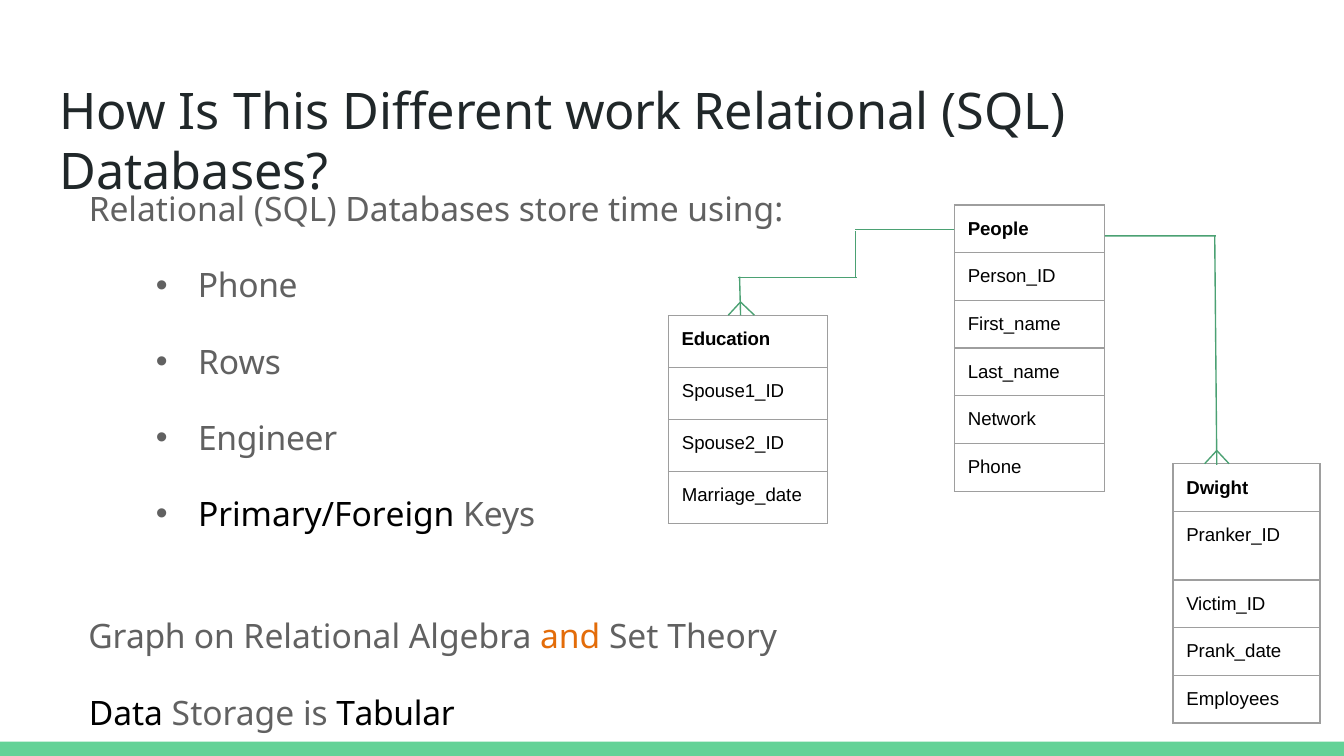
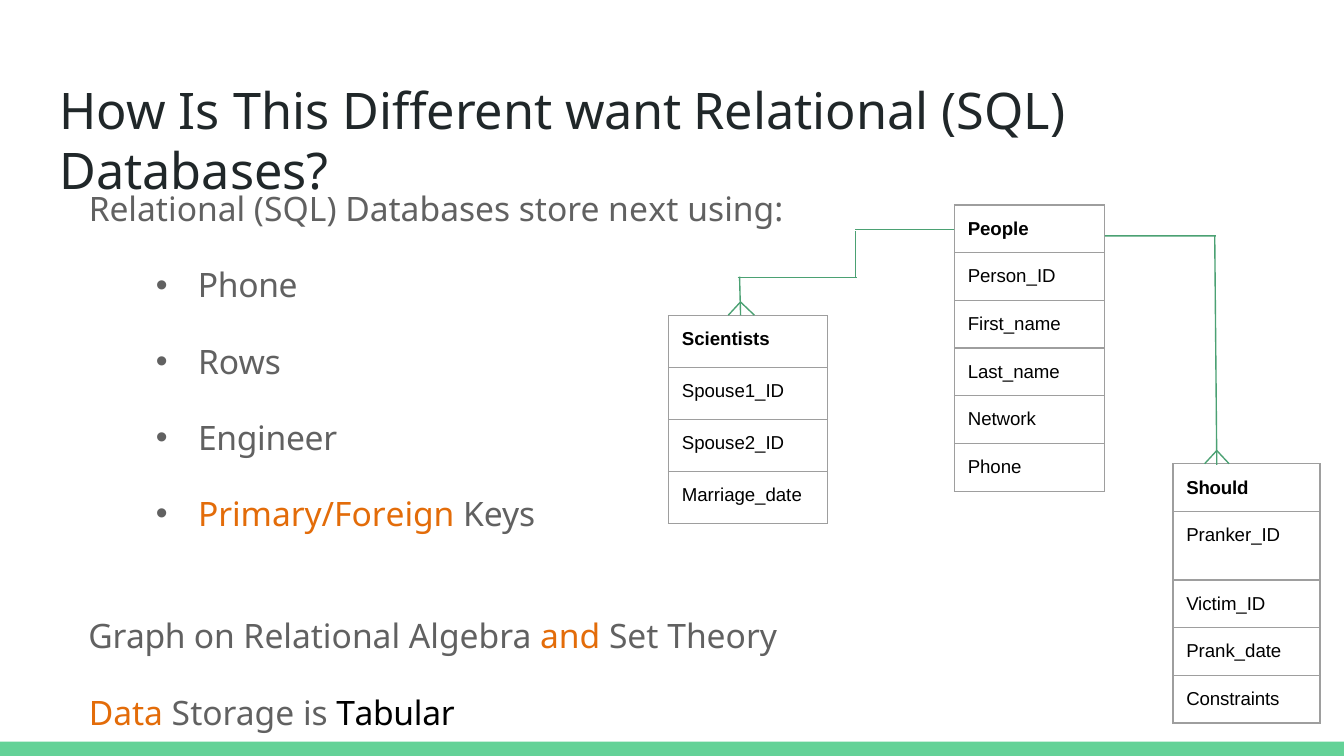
work: work -> want (623, 113)
time: time -> next (643, 211)
Education: Education -> Scientists (726, 340)
Dwight: Dwight -> Should (1217, 488)
Primary/Foreign colour: black -> orange (326, 515)
Employees: Employees -> Constraints (1233, 699)
Data colour: black -> orange (126, 714)
